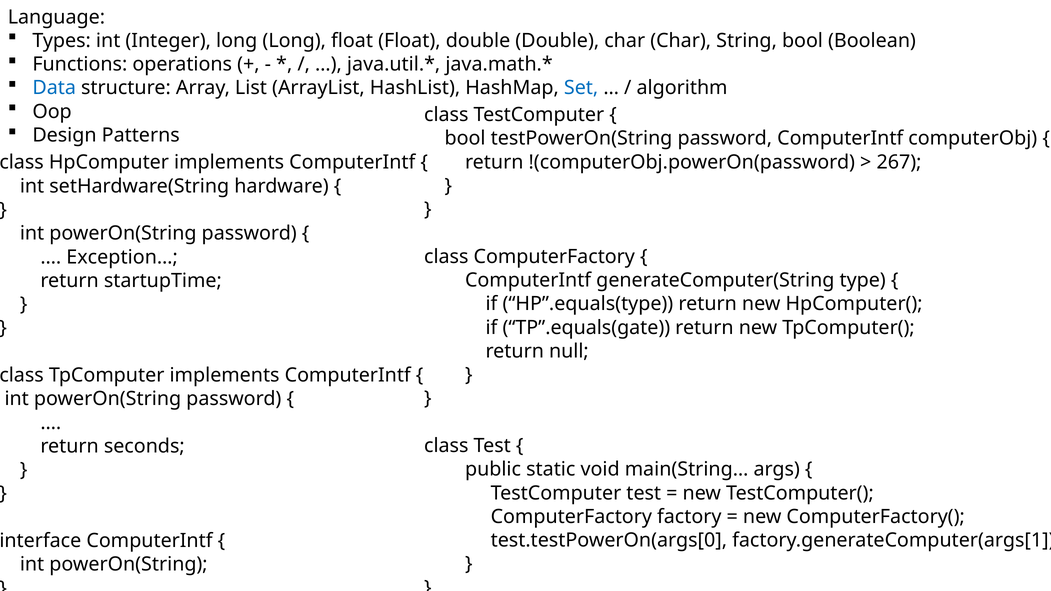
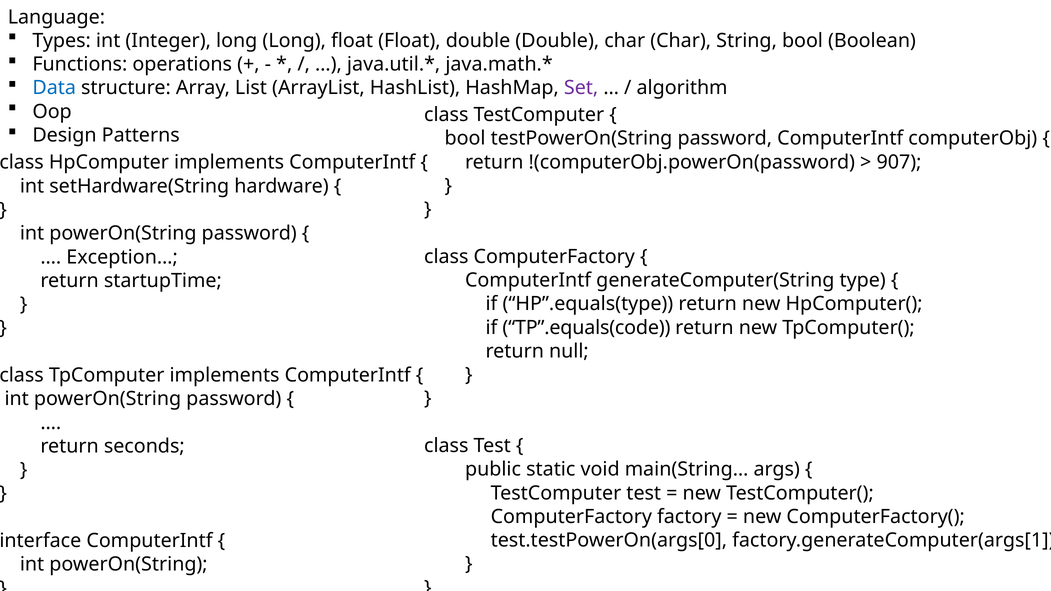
Set colour: blue -> purple (581, 88)
267: 267 -> 907 (899, 162)
TP”.equals(gate: TP”.equals(gate -> TP”.equals(code (586, 328)
